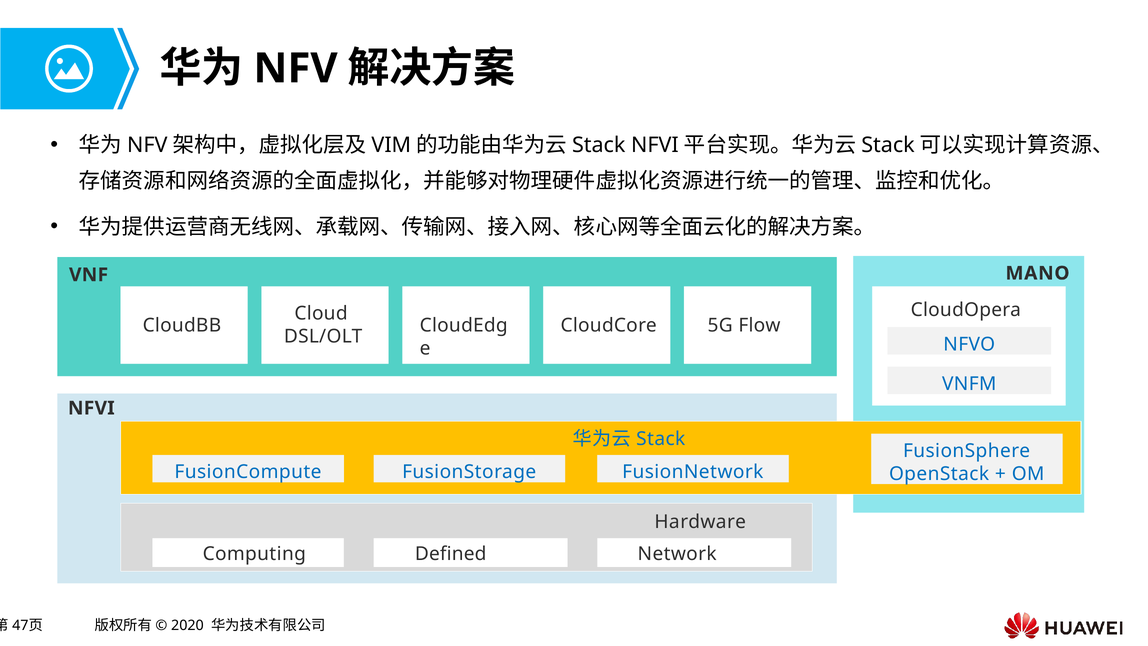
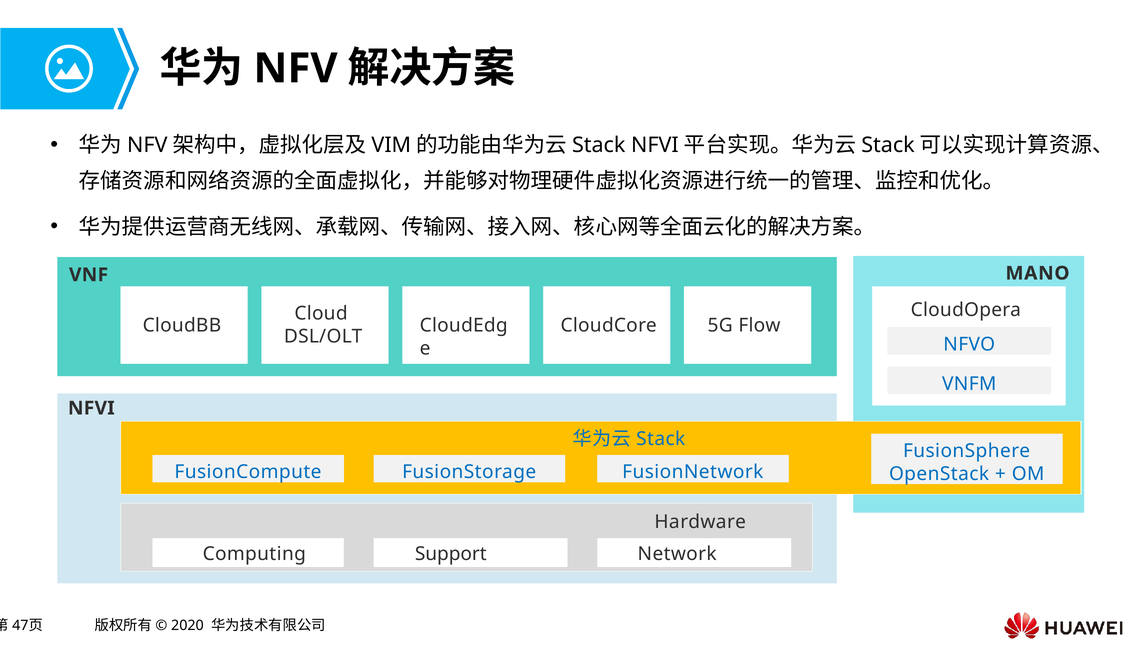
Defined: Defined -> Support (451, 554)
